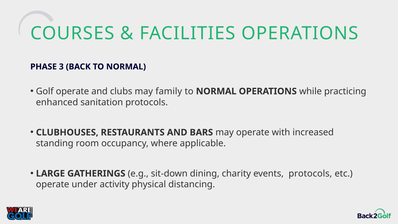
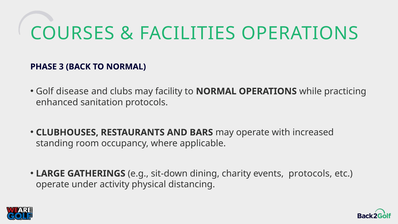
Golf operate: operate -> disease (72, 91)
family: family -> facility (169, 91)
